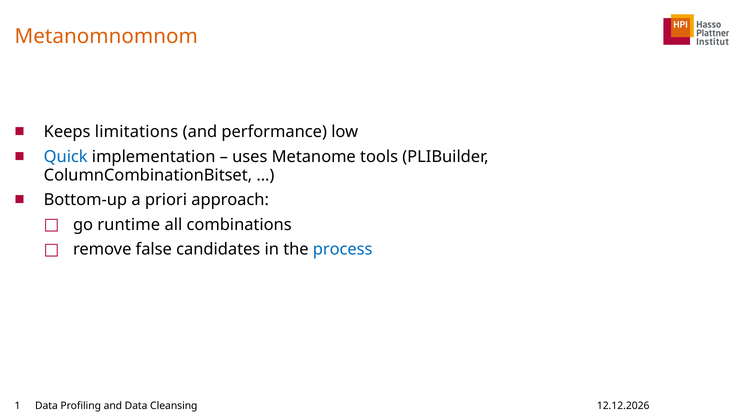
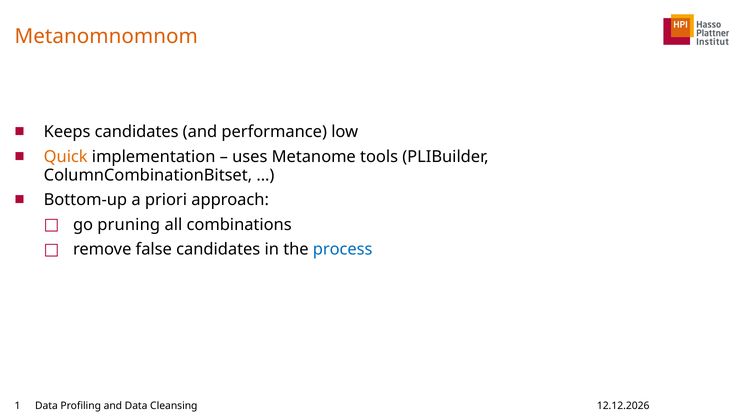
Keeps limitations: limitations -> candidates (137, 132)
Quick colour: blue -> orange (66, 157)
runtime: runtime -> pruning (129, 225)
